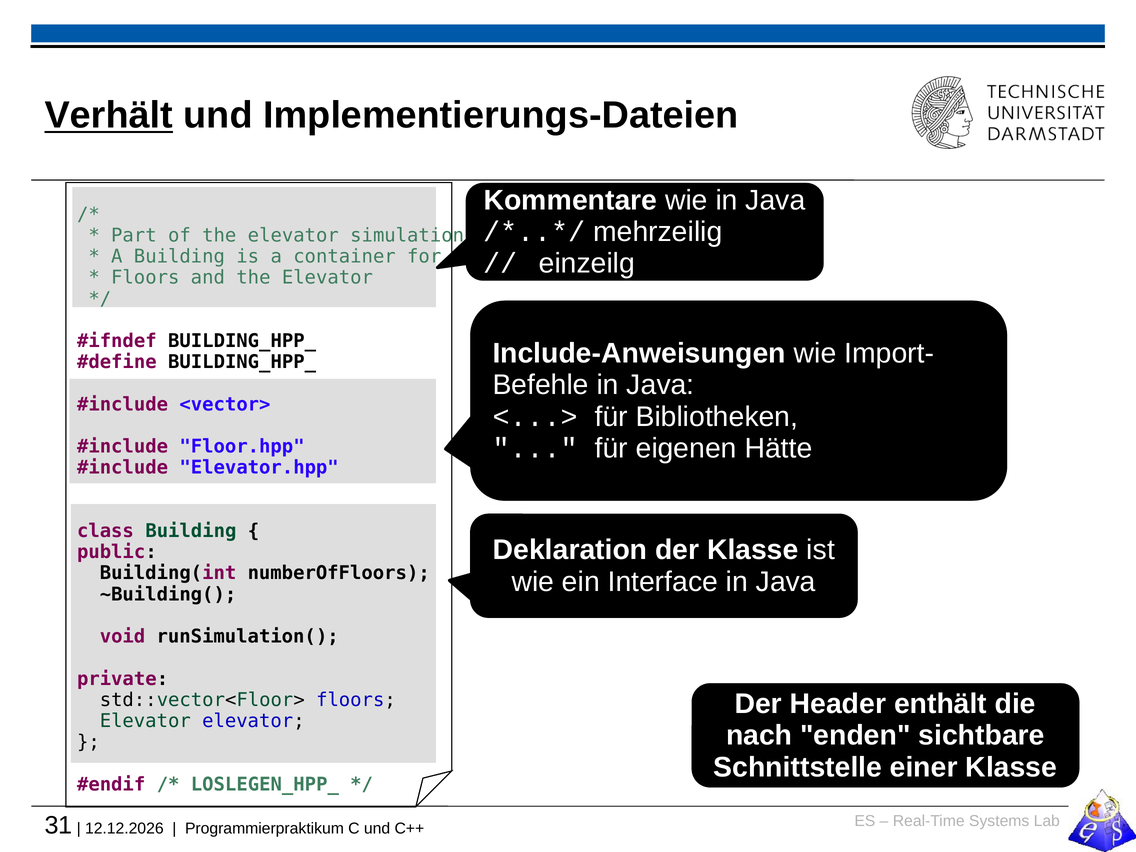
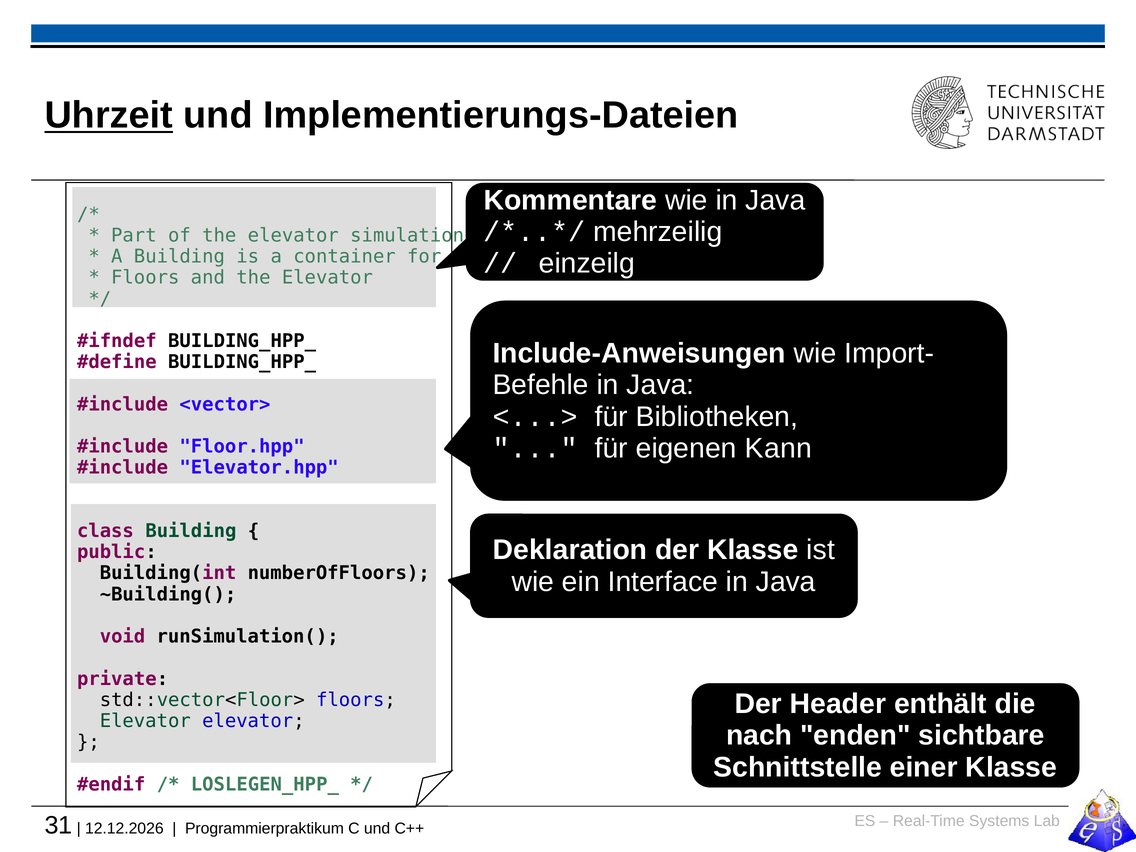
Verhält: Verhält -> Uhrzeit (109, 115)
Hätte: Hätte -> Kann (778, 448)
